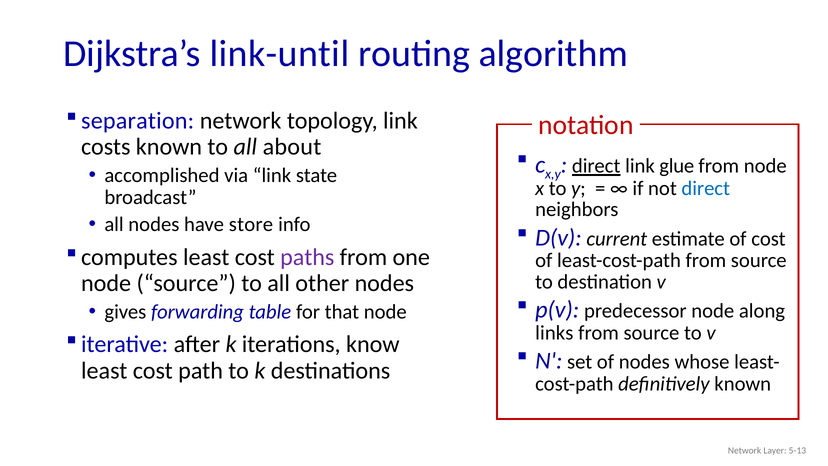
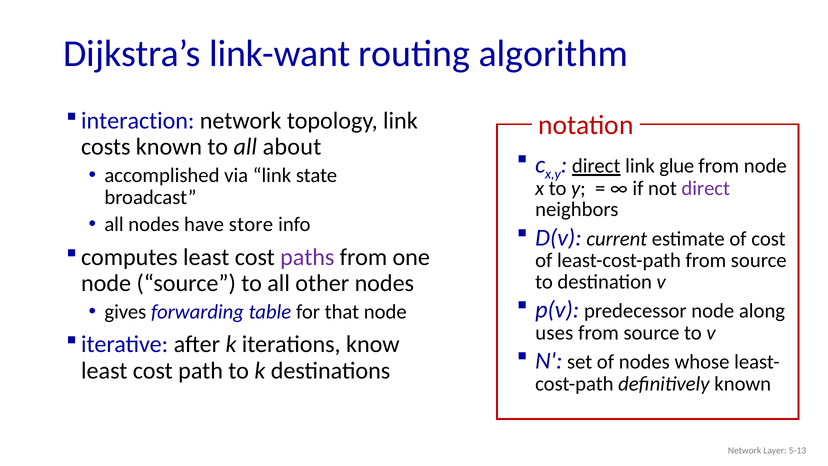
link-until: link-until -> link-want (280, 54)
separation: separation -> interaction (138, 121)
direct colour: blue -> purple (706, 188)
links: links -> uses (554, 333)
